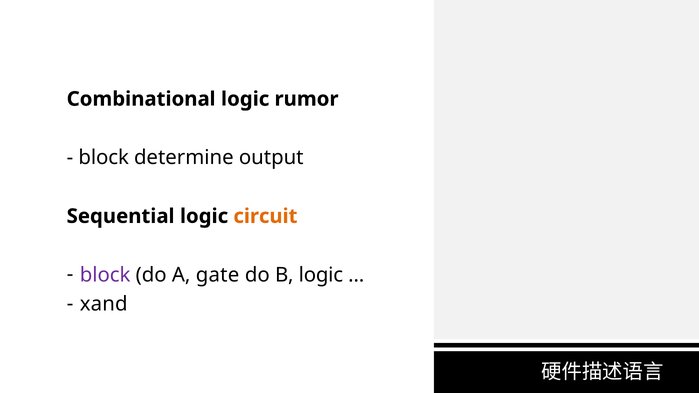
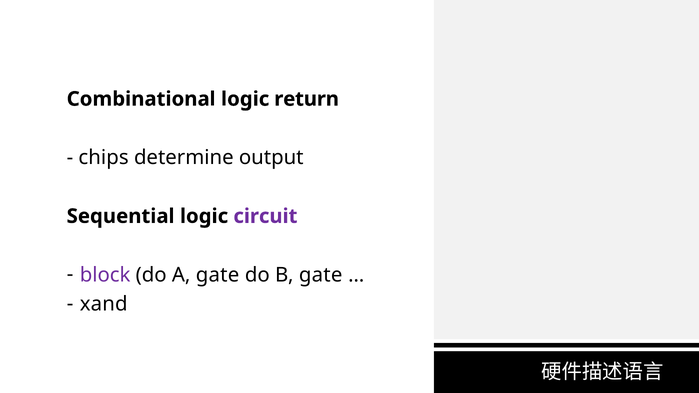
rumor: rumor -> return (307, 99)
block: block -> chips (104, 158)
circuit colour: orange -> purple (265, 216)
B logic: logic -> gate (321, 275)
